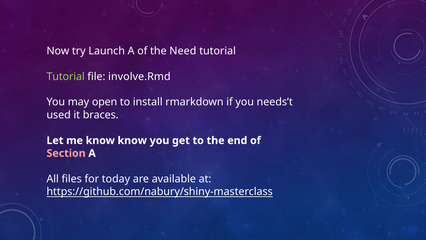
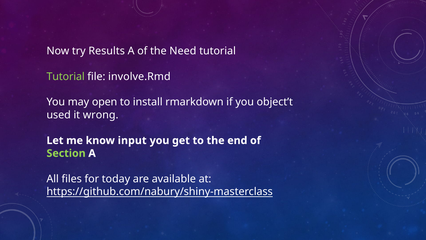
Launch: Launch -> Results (107, 51)
needs’t: needs’t -> object’t (275, 102)
braces: braces -> wrong (101, 115)
know know: know -> input (132, 140)
Section colour: pink -> light green (66, 153)
